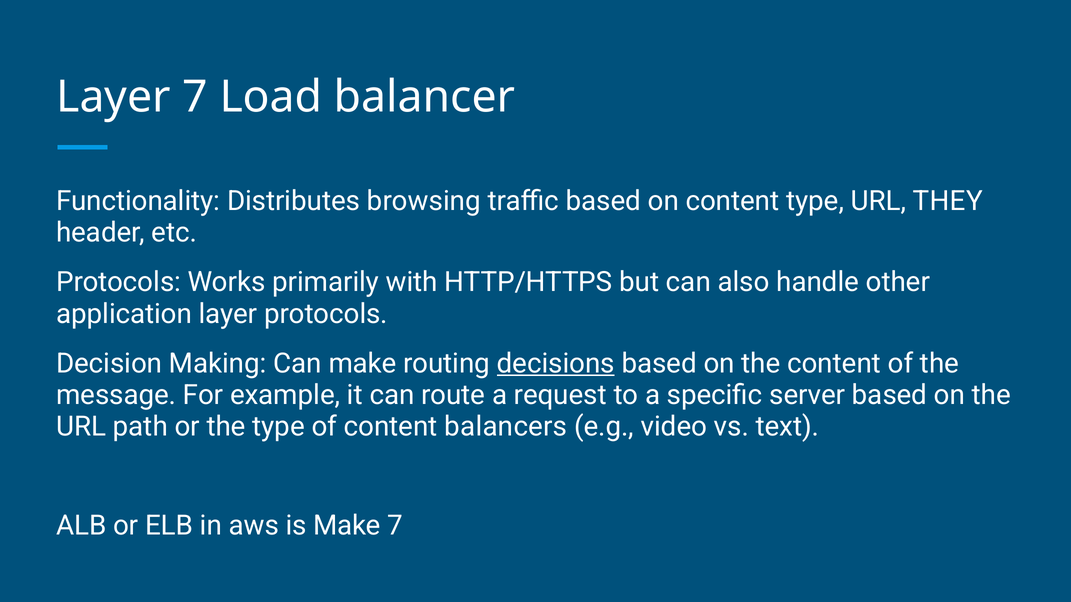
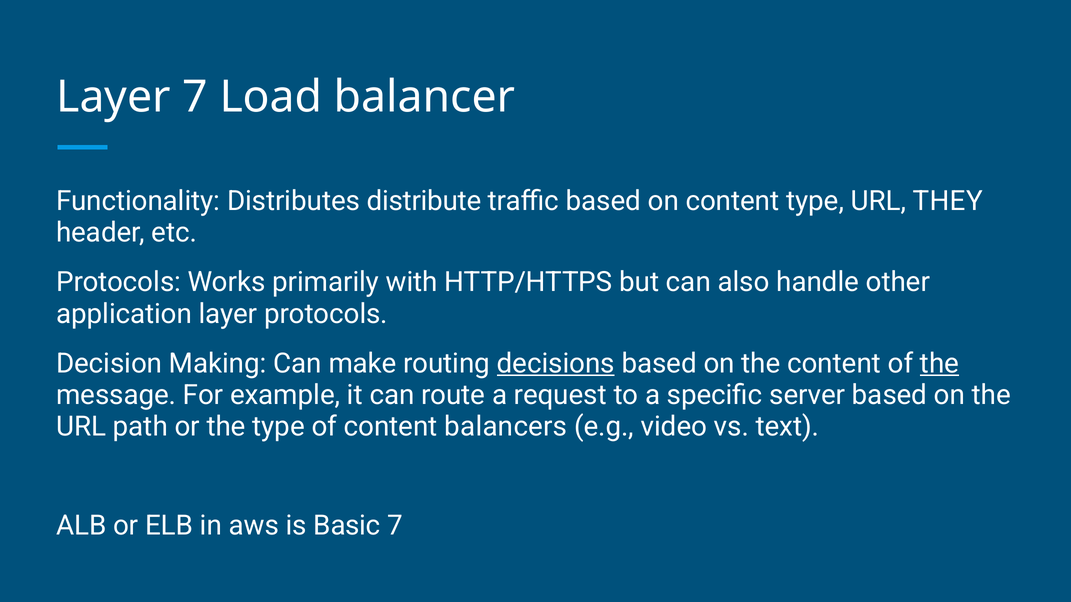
browsing: browsing -> distribute (424, 201)
the underline: none -> present (939, 364)
is Make: Make -> Basic (347, 526)
